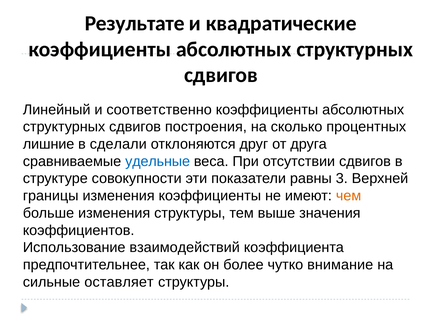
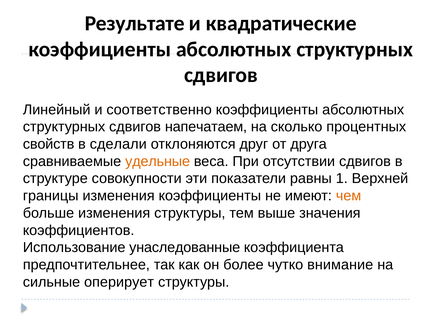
построения: построения -> напечатаем (206, 127)
лишние: лишние -> свойств (49, 144)
удельные colour: blue -> orange (158, 161)
3: 3 -> 1 (342, 179)
взаимодействий: взаимодействий -> унаследованные (185, 248)
оставляет: оставляет -> оперирует (119, 282)
